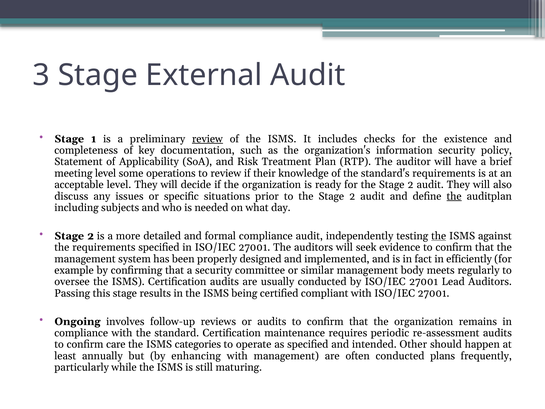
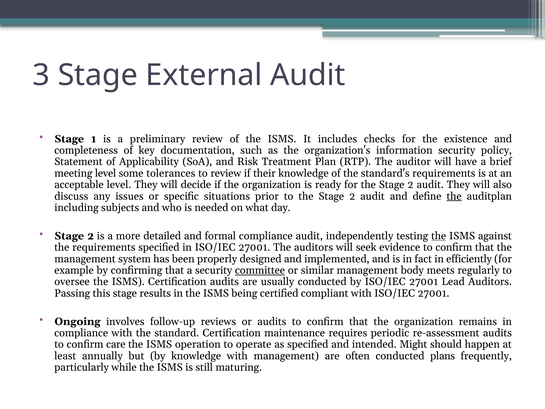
review underline: present -> none (207, 139)
operations: operations -> tolerances (171, 173)
committee underline: none -> present (260, 270)
categories: categories -> operation (198, 344)
Other: Other -> Might (413, 344)
by enhancing: enhancing -> knowledge (196, 356)
